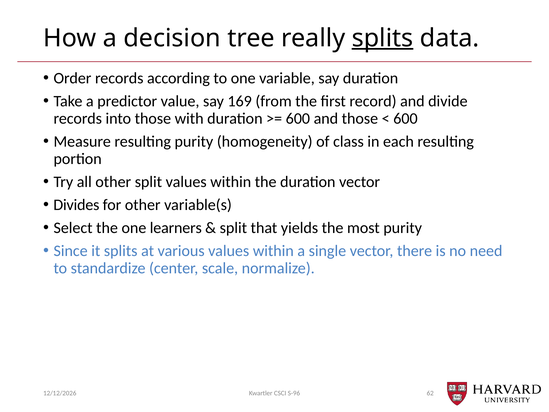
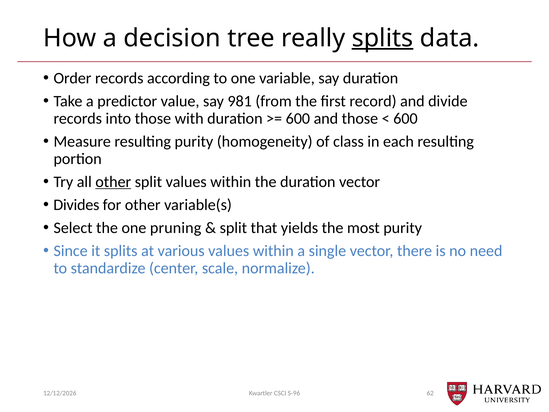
169: 169 -> 981 (240, 101)
other underline: none -> present (113, 182)
learners: learners -> pruning (176, 228)
